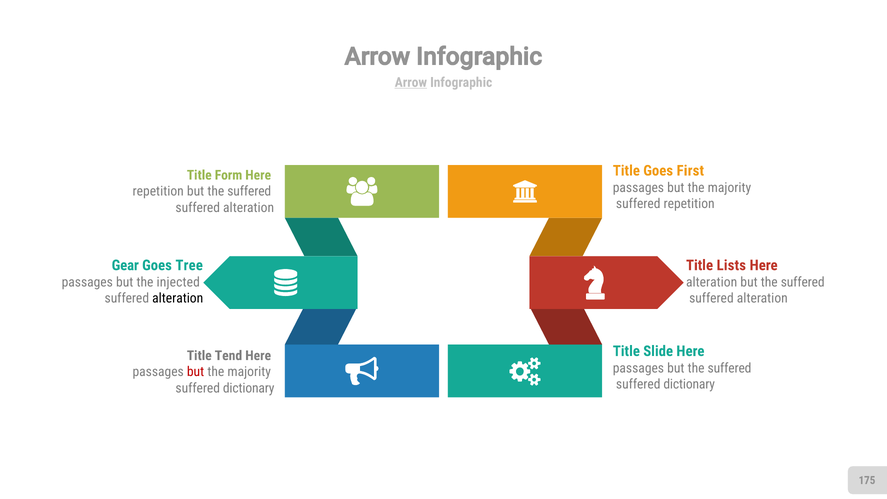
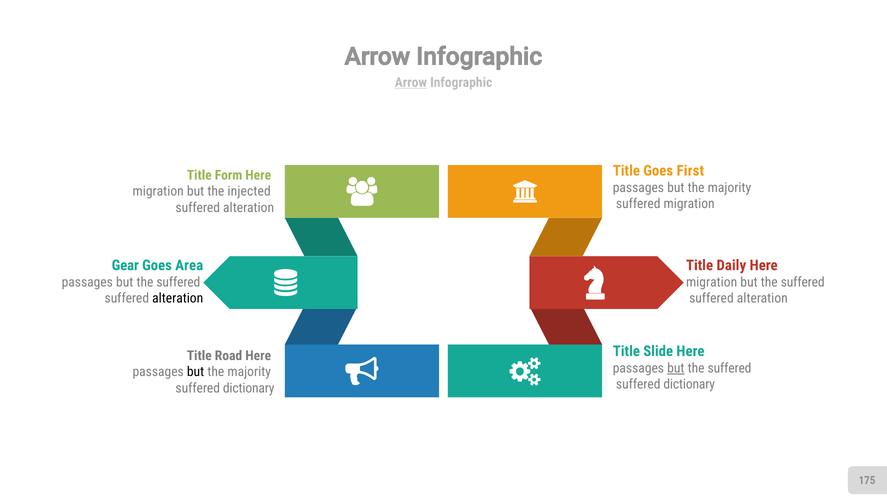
repetition: repetition -> migration (158, 191)
suffered: suffered -> injected (249, 191)
suffered repetition: repetition -> migration (689, 204)
Tree: Tree -> Area (189, 265)
Lists: Lists -> Daily (731, 265)
injected: injected -> suffered (178, 282)
alteration: alteration -> migration (712, 282)
Tend: Tend -> Road (228, 356)
but underline: none -> present (676, 368)
but colour: red -> black (196, 372)
